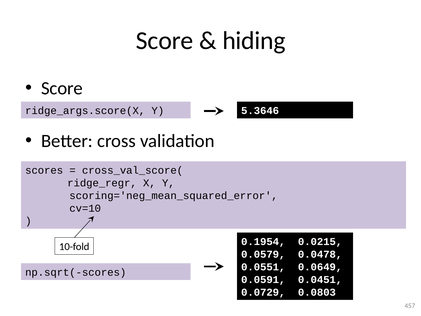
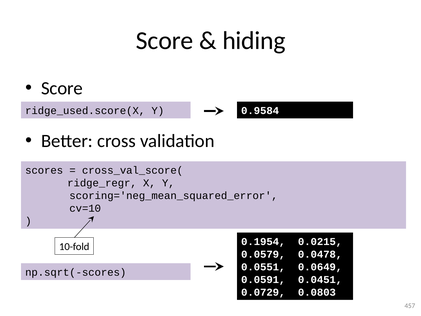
ridge_args.score(X: ridge_args.score(X -> ridge_used.score(X (85, 111)
5.3646: 5.3646 -> 0.9584 (260, 111)
